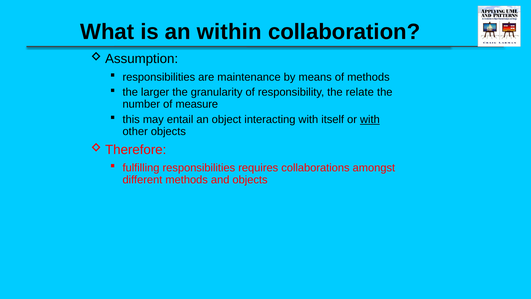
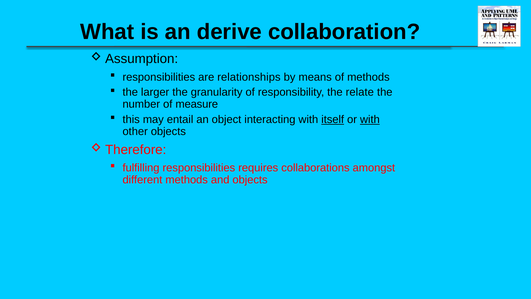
within: within -> derive (229, 32)
maintenance: maintenance -> relationships (249, 77)
itself underline: none -> present (333, 119)
